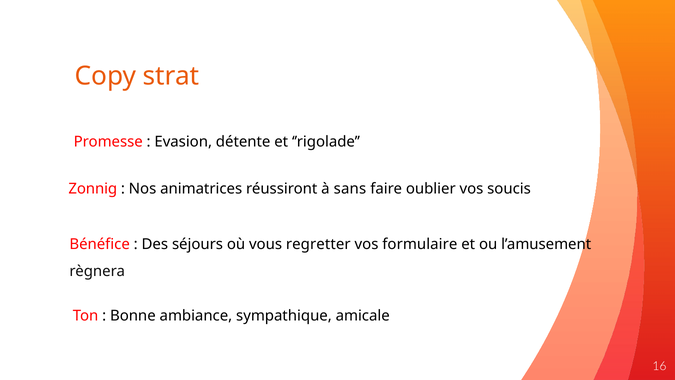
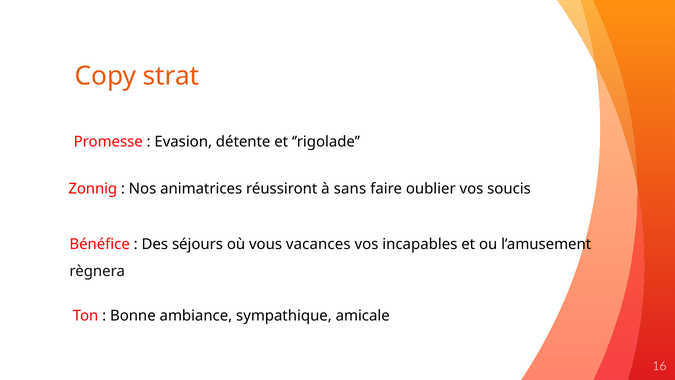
regretter: regretter -> vacances (318, 244)
formulaire: formulaire -> incapables (420, 244)
